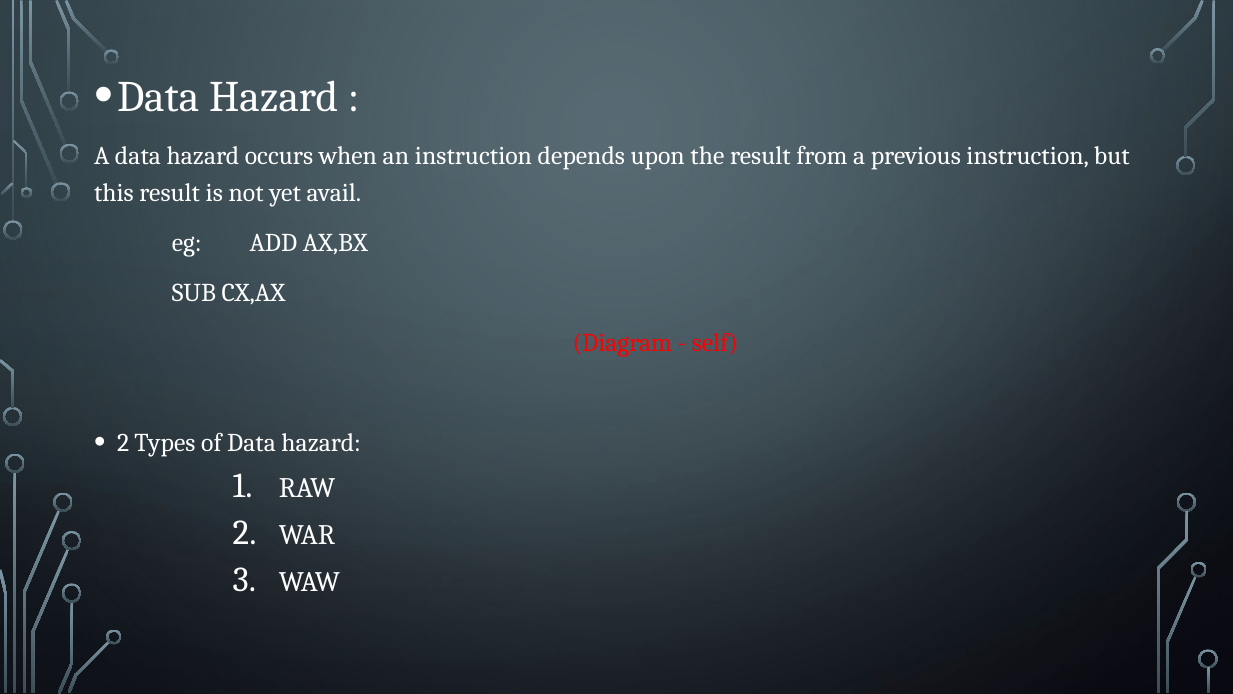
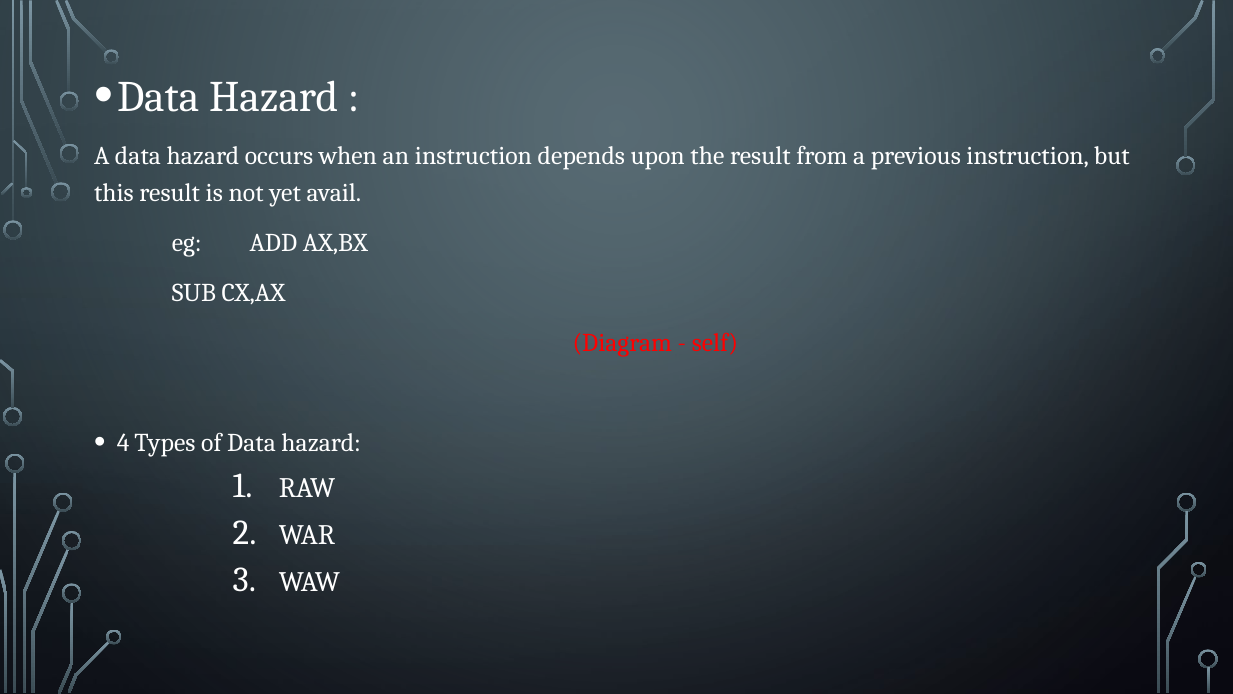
2: 2 -> 4 (123, 442)
